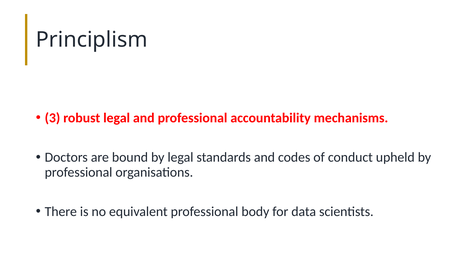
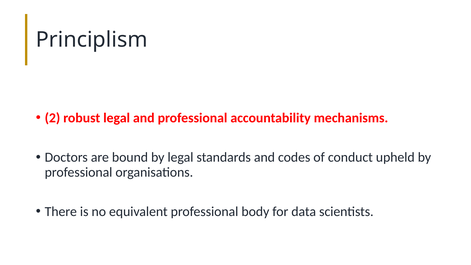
3: 3 -> 2 (52, 118)
